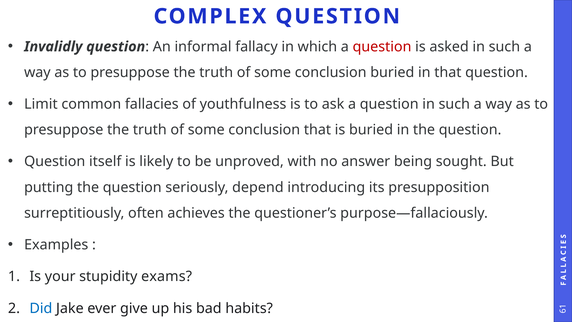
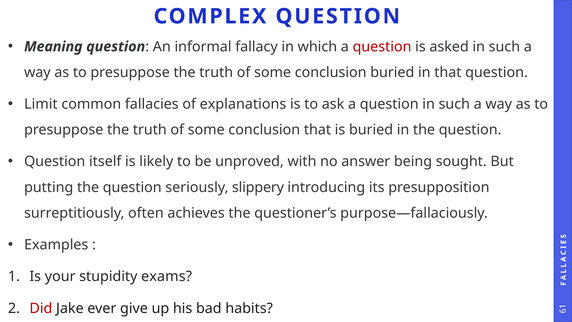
Invalidly: Invalidly -> Meaning (53, 47)
youthfulness: youthfulness -> explanations (243, 104)
depend: depend -> slippery (258, 187)
Did colour: blue -> red (41, 308)
